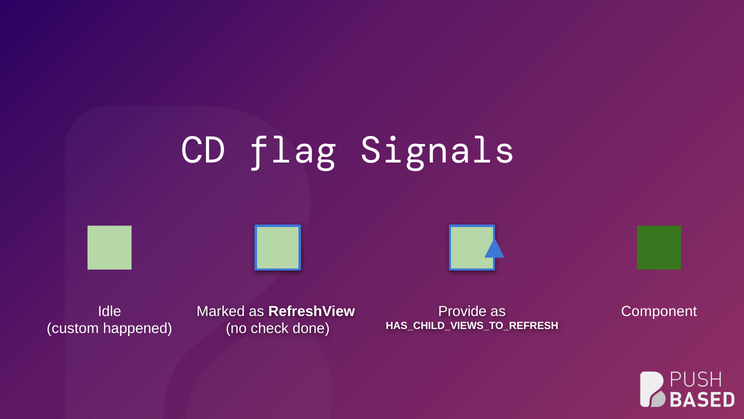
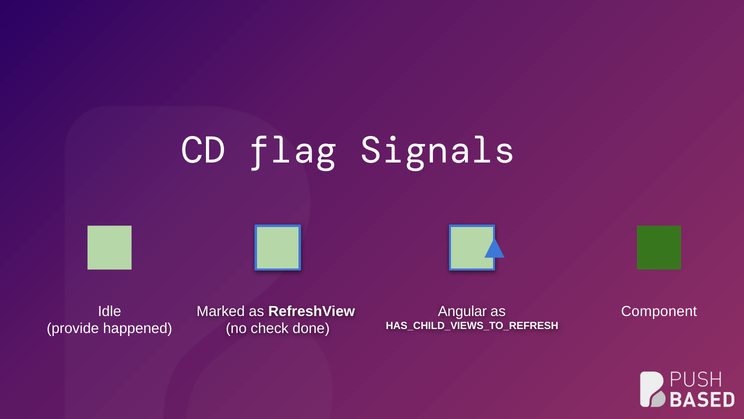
Provide: Provide -> Angular (462, 311)
custom: custom -> provide (73, 328)
